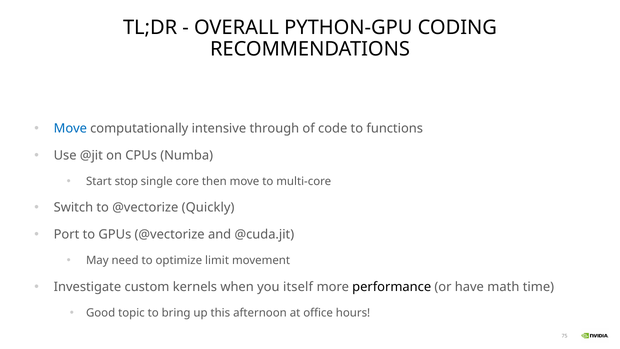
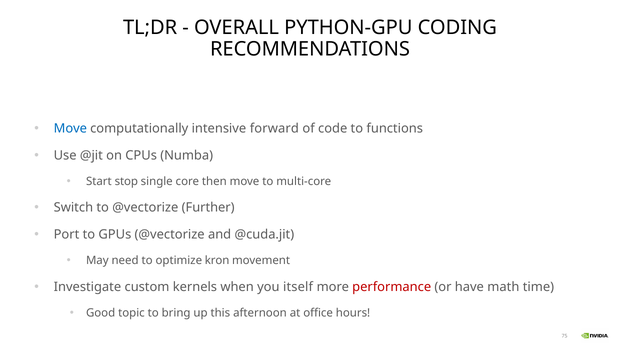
through: through -> forward (274, 128)
Quickly: Quickly -> Further (208, 207)
limit: limit -> kron (217, 260)
performance colour: black -> red (392, 287)
